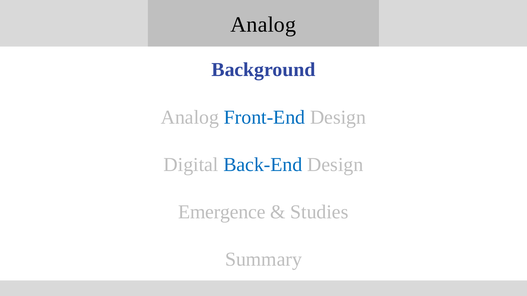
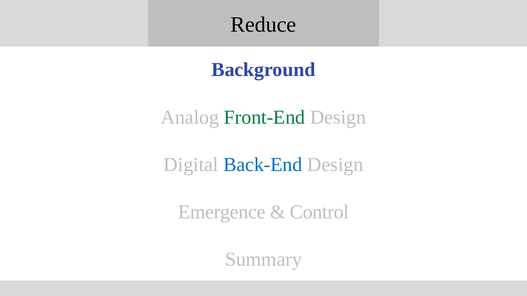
Analog: Analog -> Reduce (263, 25)
Front-End colour: blue -> green (265, 117)
Studies: Studies -> Control (319, 212)
